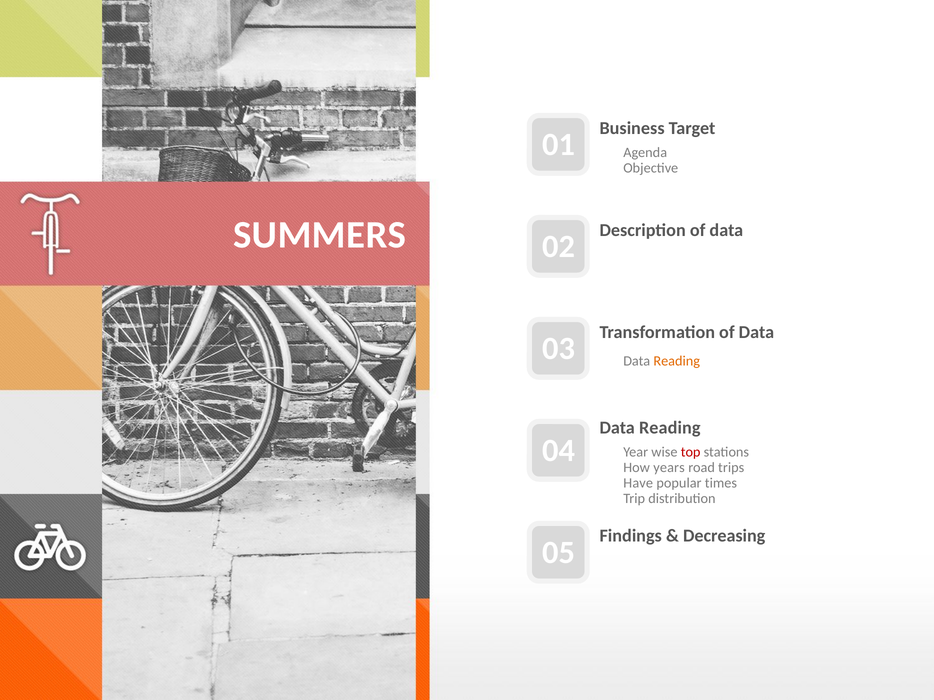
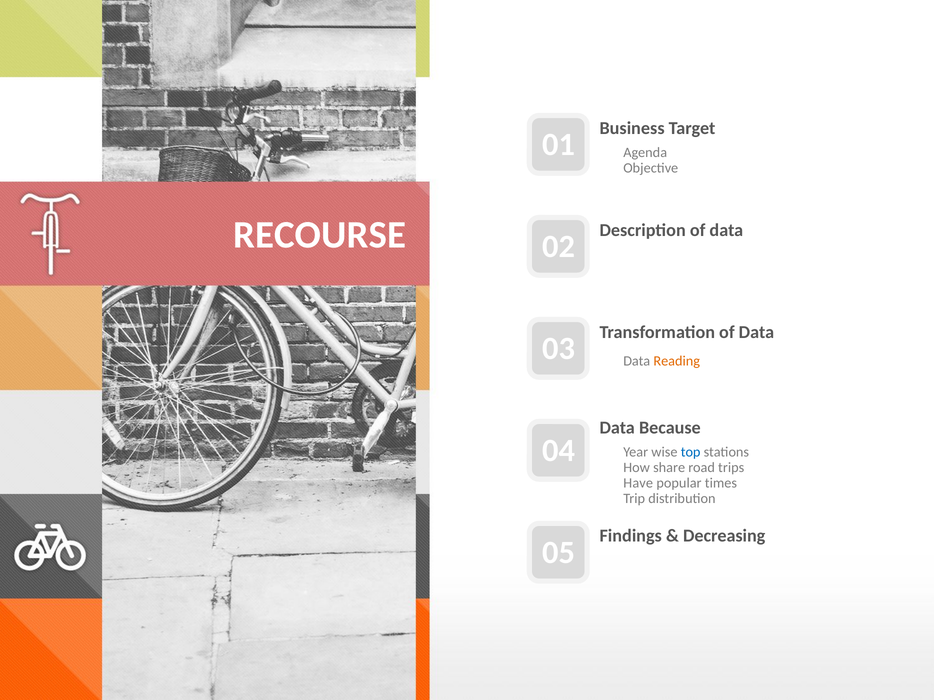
SUMMERS: SUMMERS -> RECOURSE (320, 235)
Reading: Reading -> Because (670, 428)
top colour: red -> blue (691, 452)
years: years -> share (669, 468)
